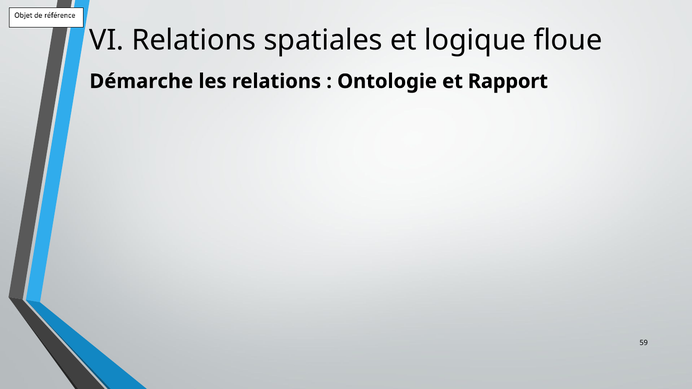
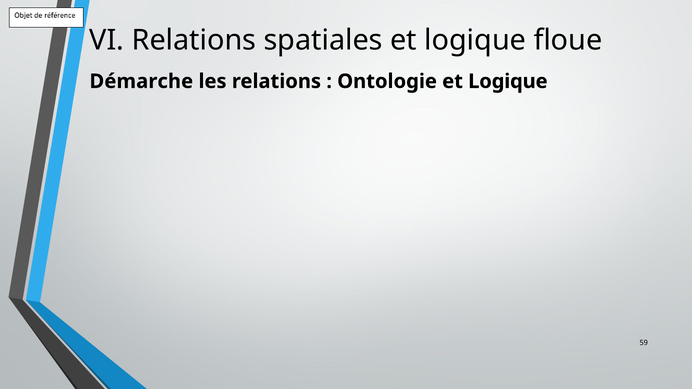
Ontologie et Rapport: Rapport -> Logique (508, 81)
